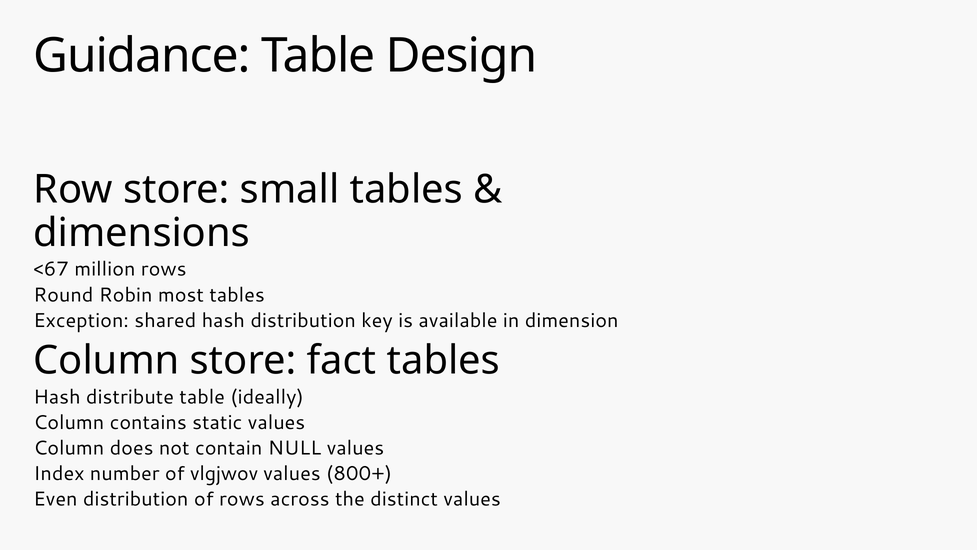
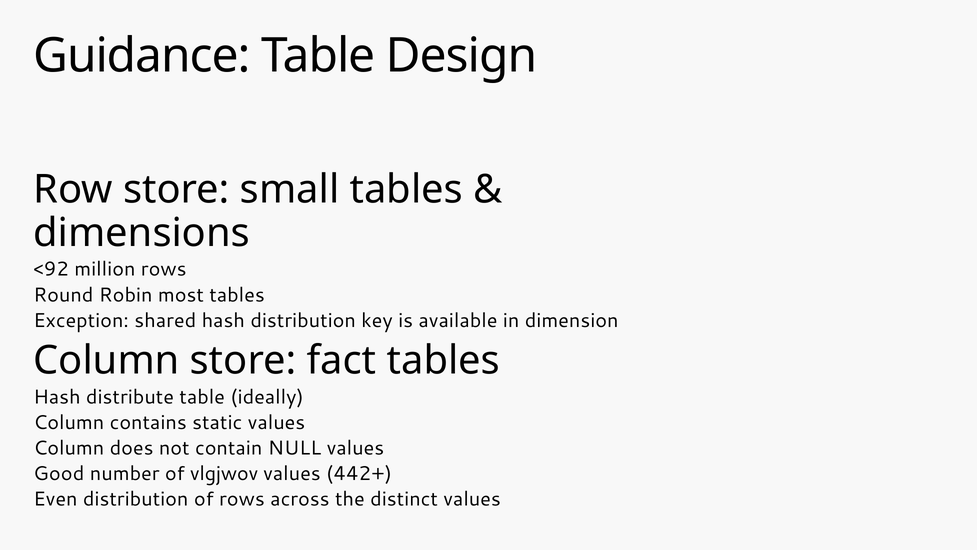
<67: <67 -> <92 (51, 269)
Index: Index -> Good (59, 473)
800+: 800+ -> 442+ (359, 473)
